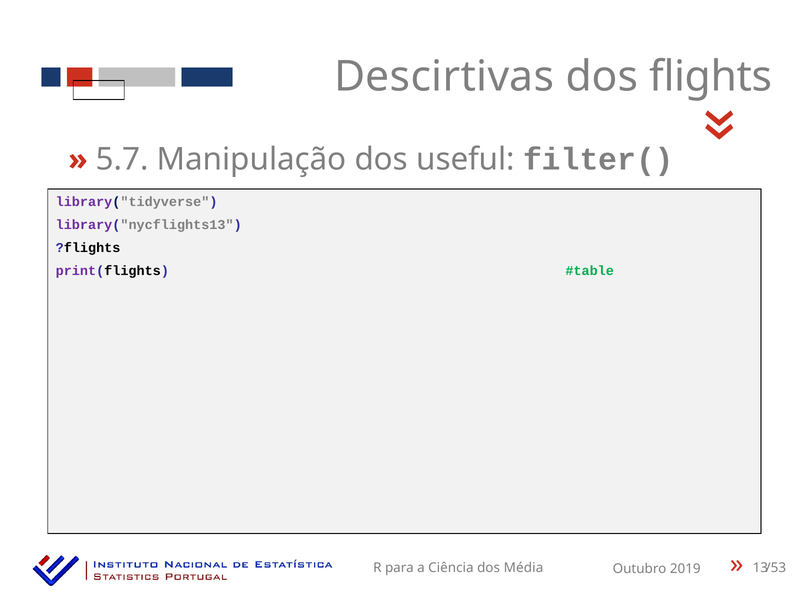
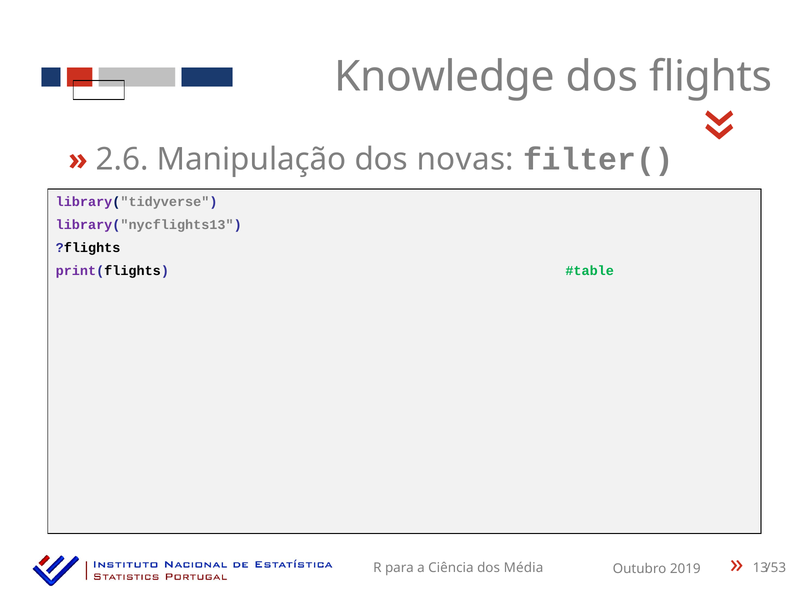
Descirtivas: Descirtivas -> Knowledge (444, 77)
5.7: 5.7 -> 2.6 (122, 160)
useful: useful -> novas (465, 160)
